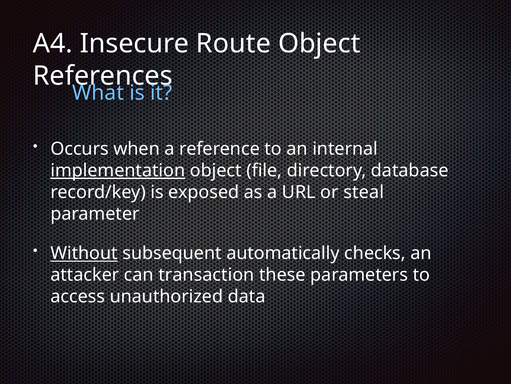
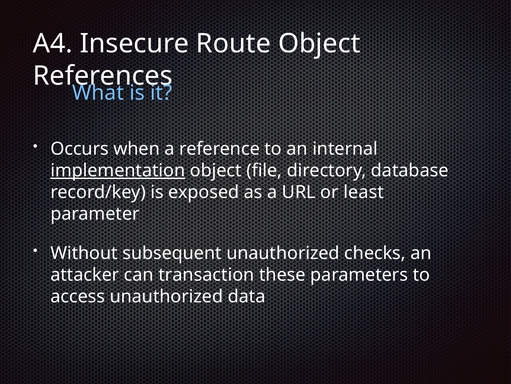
steal: steal -> least (364, 192)
Without underline: present -> none (84, 253)
subsequent automatically: automatically -> unauthorized (283, 253)
